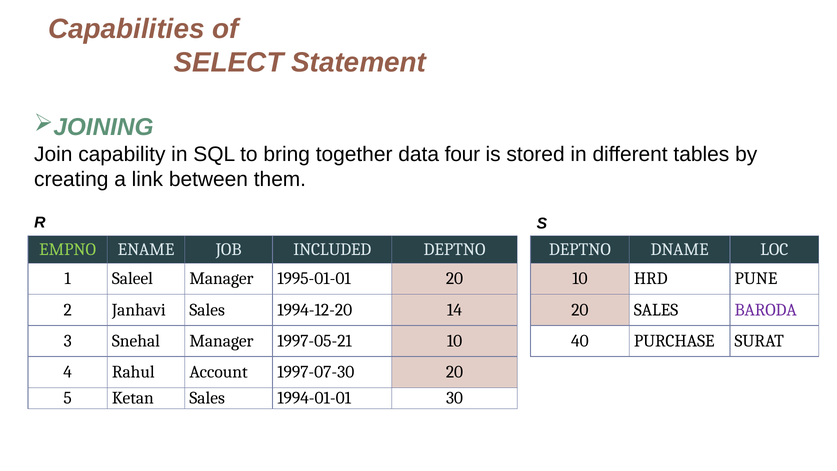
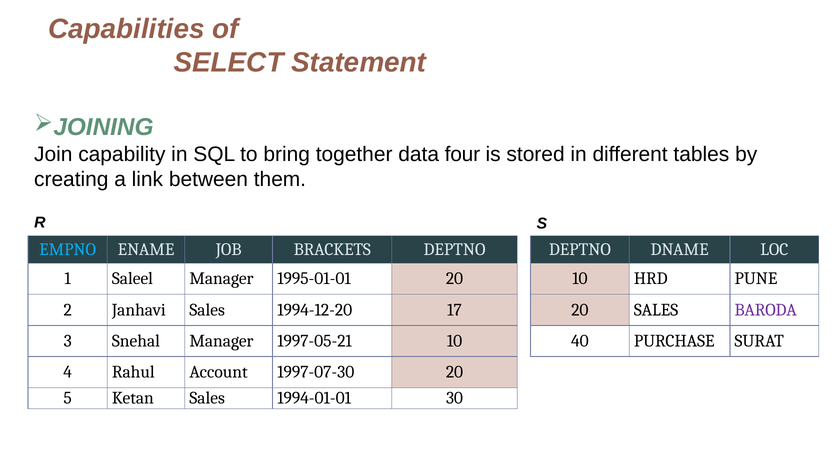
EMPNO colour: light green -> light blue (68, 249)
INCLUDED: INCLUDED -> BRACKETS (332, 249)
14: 14 -> 17 (454, 310)
